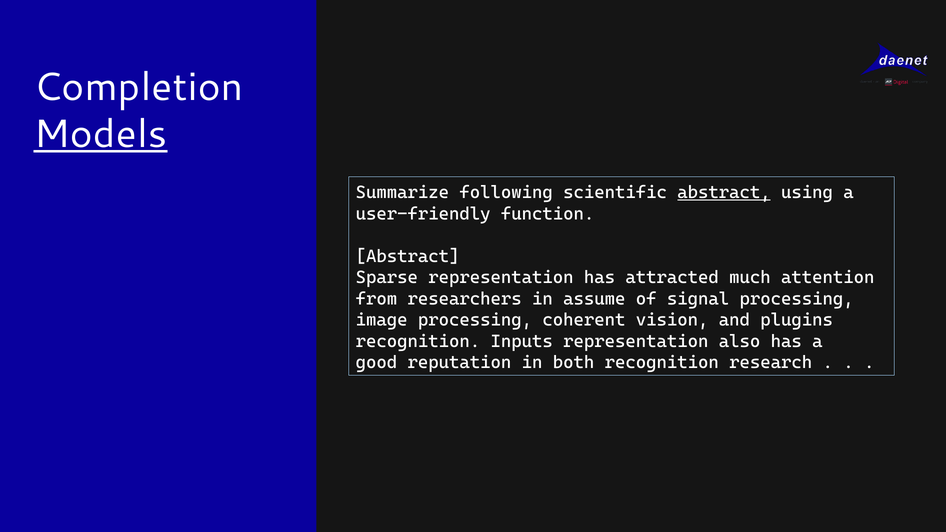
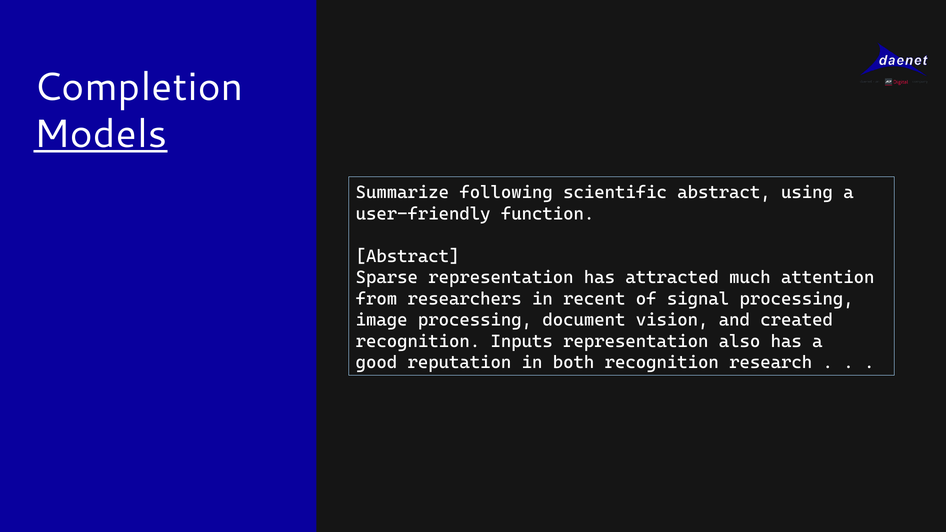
abstract underline: present -> none (724, 192)
assume: assume -> recent (594, 299)
coherent: coherent -> document (584, 320)
plugins: plugins -> created (797, 320)
